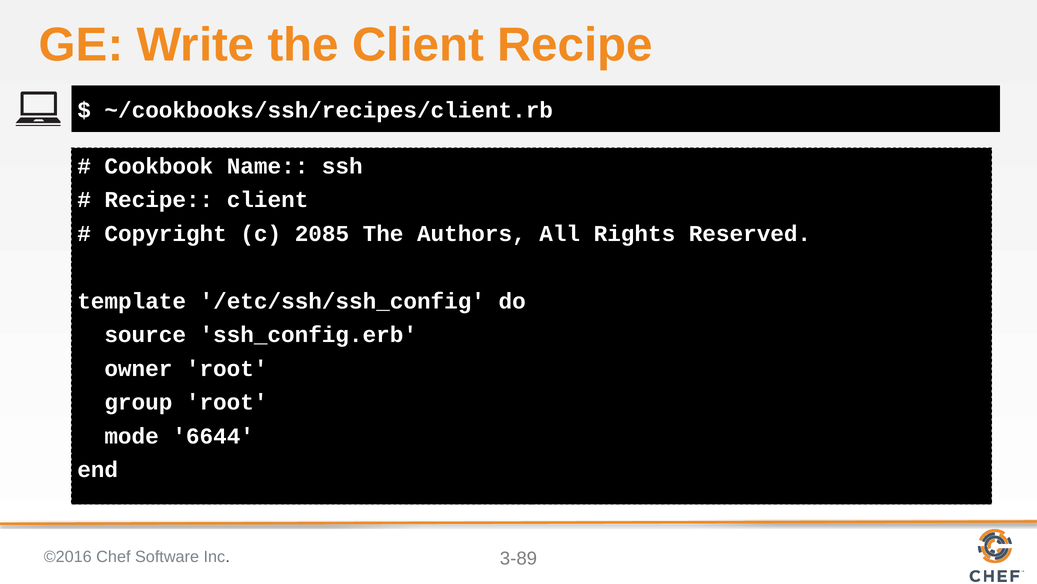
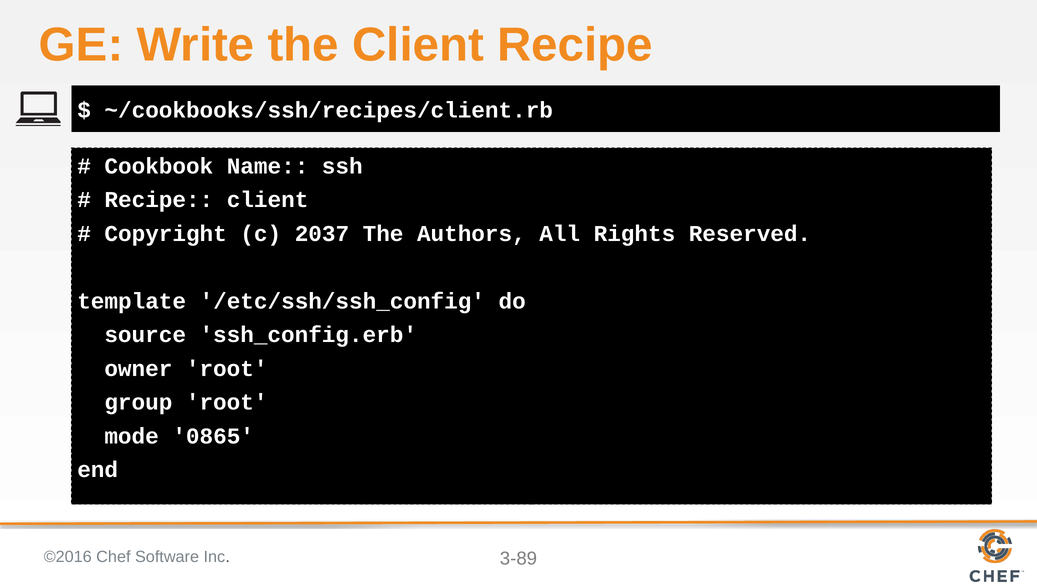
2085: 2085 -> 2037 (322, 233)
6644: 6644 -> 0865 (213, 436)
